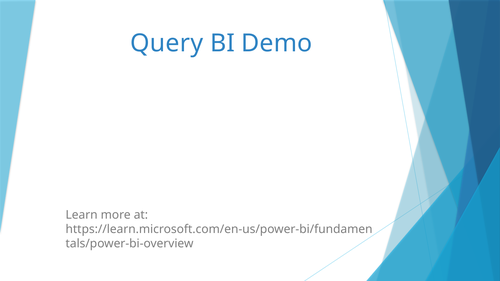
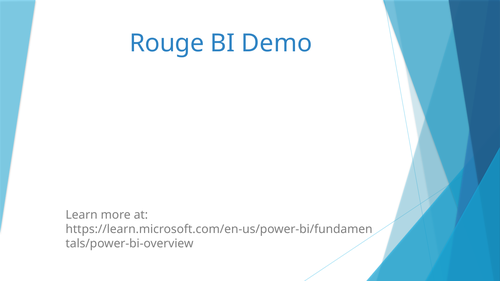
Query: Query -> Rouge (167, 43)
